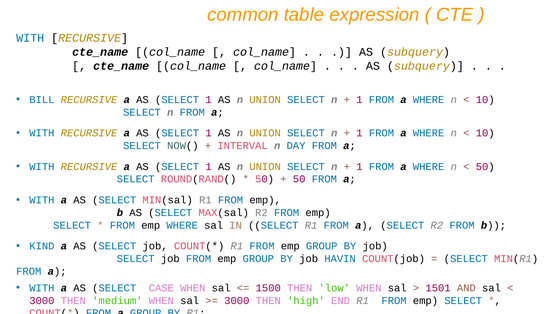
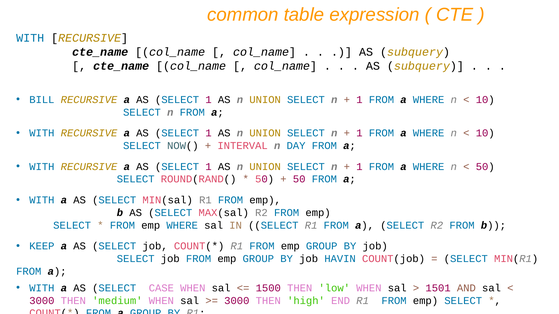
KIND: KIND -> KEEP (42, 247)
